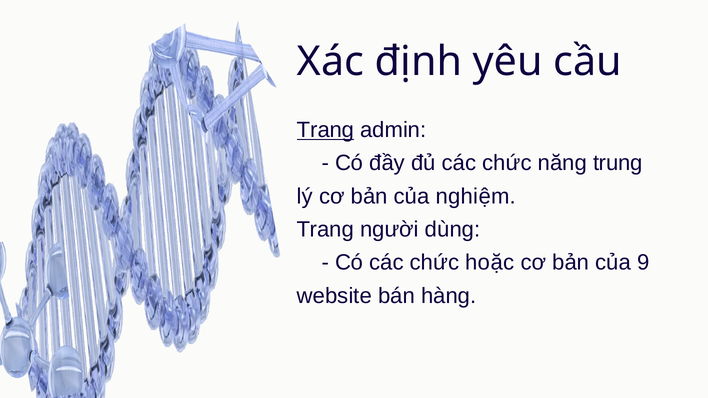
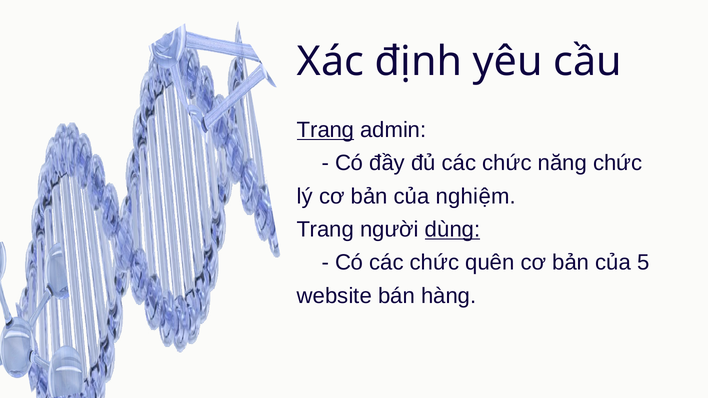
năng trung: trung -> chức (618, 163)
dùng underline: none -> present (453, 230)
hoặc: hoặc -> quên (490, 263)
9: 9 -> 5 (643, 263)
